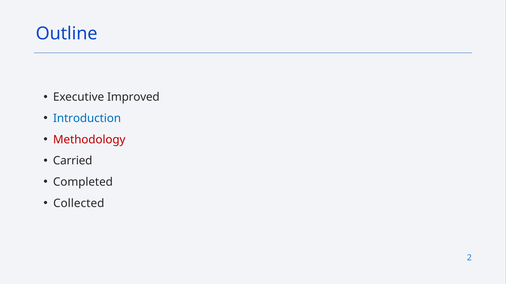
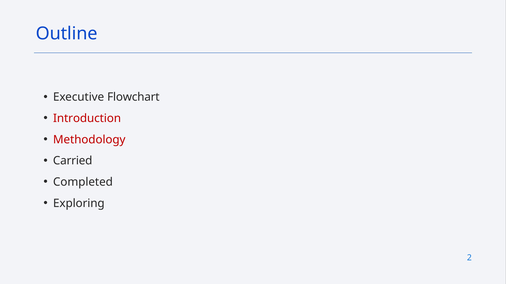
Improved: Improved -> Flowchart (133, 97)
Introduction colour: blue -> red (87, 119)
Collected: Collected -> Exploring (79, 204)
